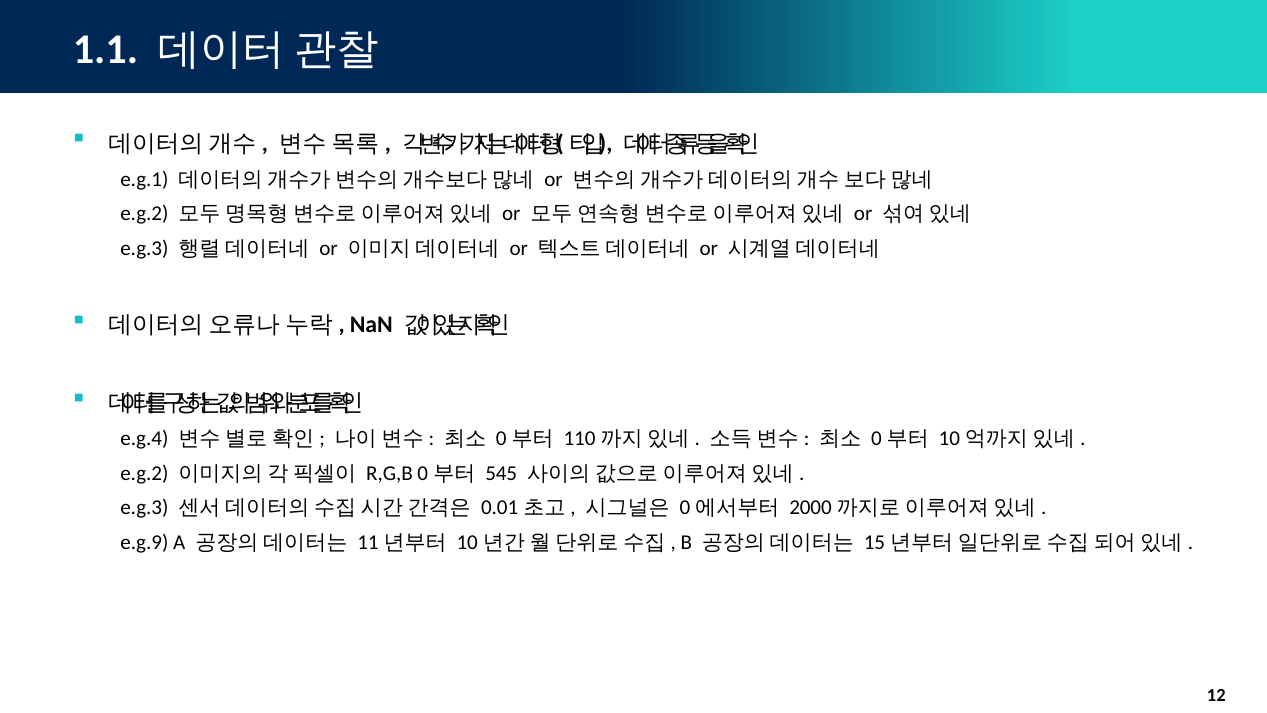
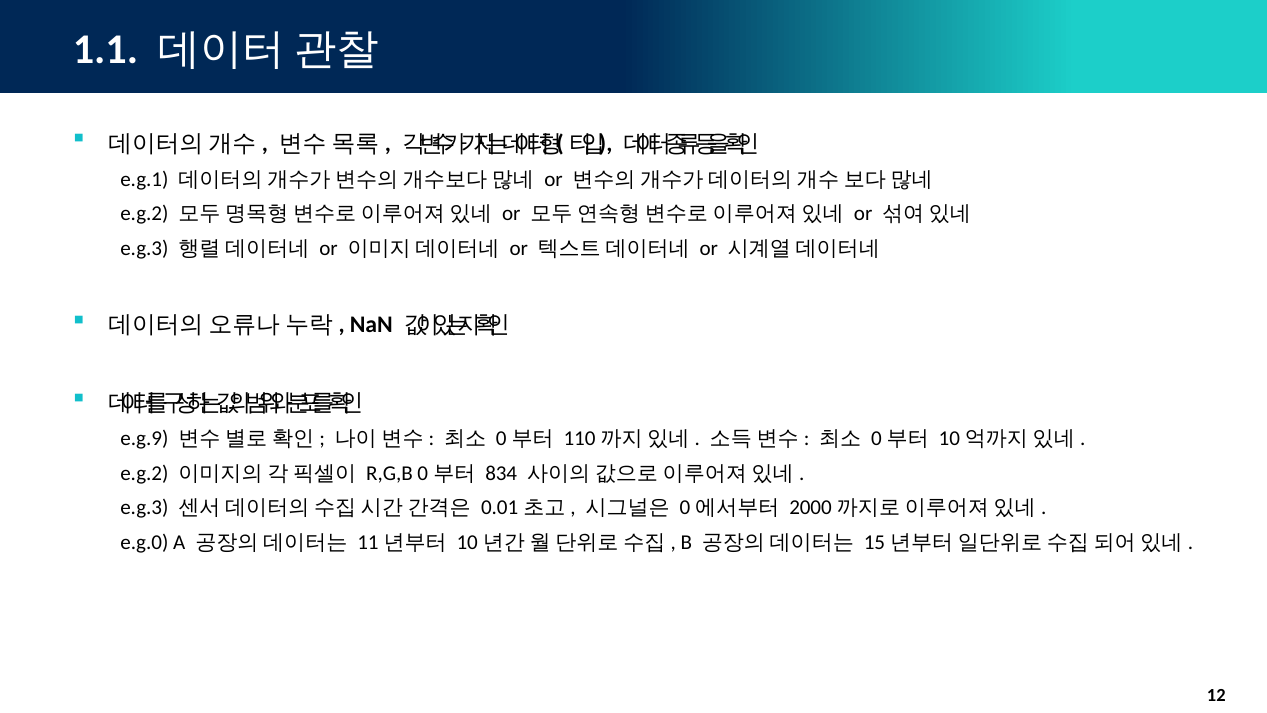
e.g.4: e.g.4 -> e.g.9 (144, 439)
545: 545 -> 834 (501, 473)
e.g.9: e.g.9 -> e.g.0 (144, 542)
